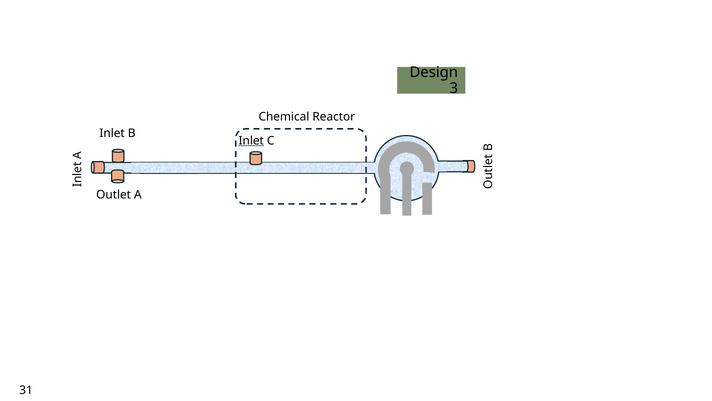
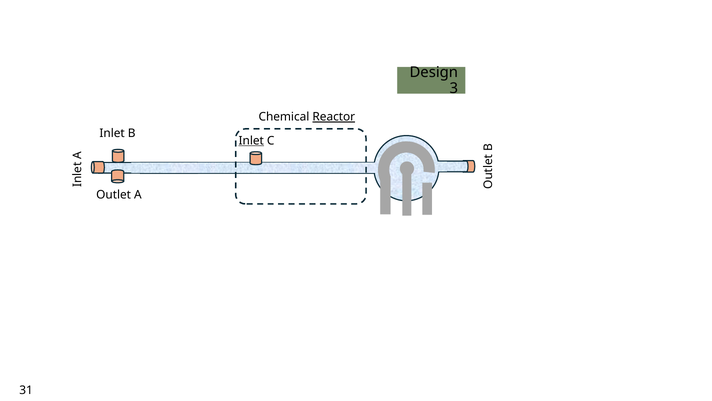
Reactor underline: none -> present (334, 117)
